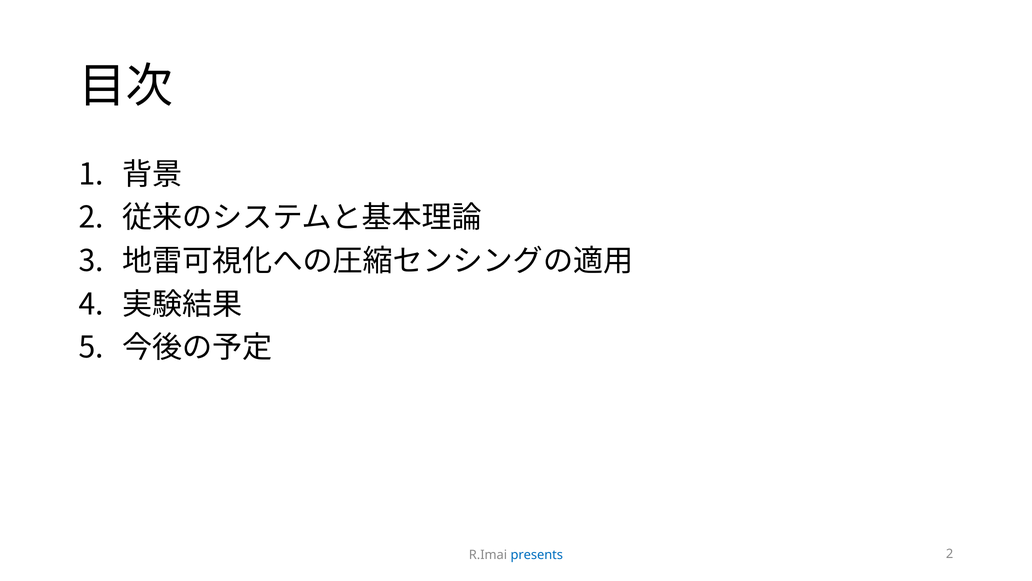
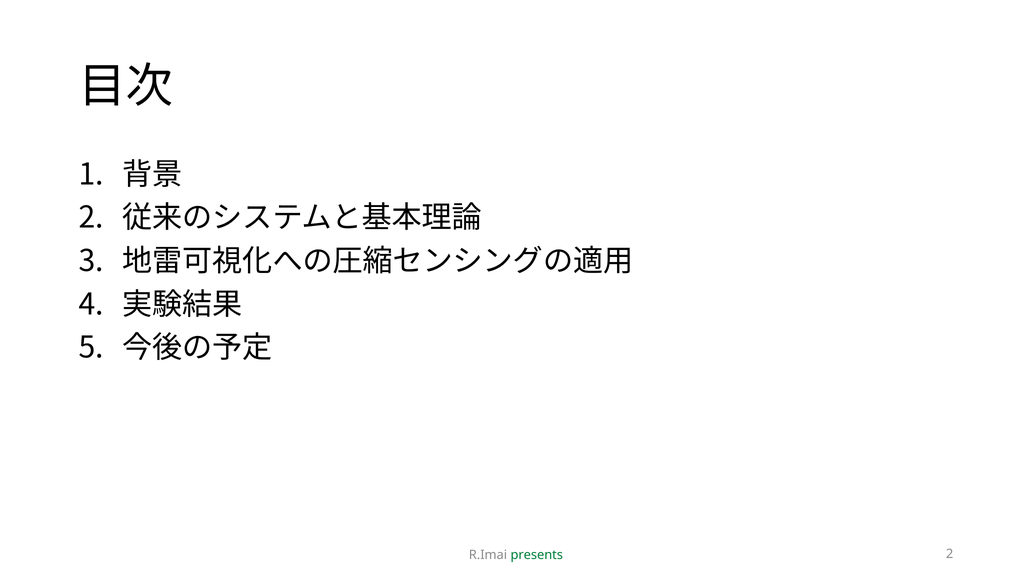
presents colour: blue -> green (537, 554)
